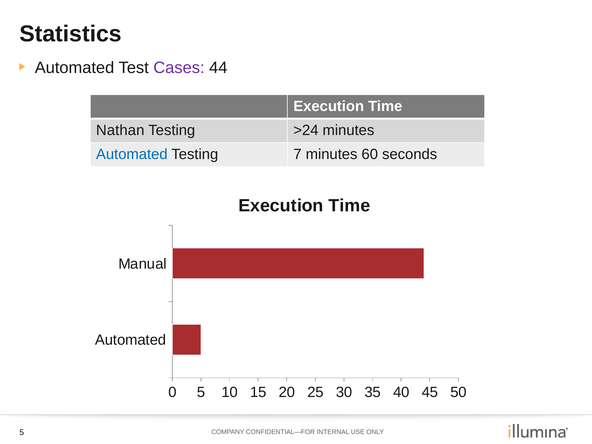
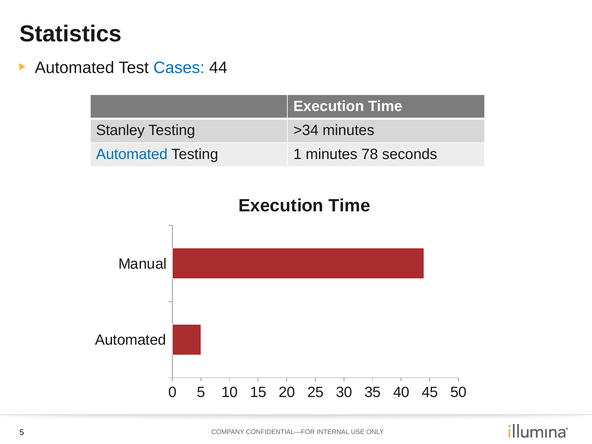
Cases colour: purple -> blue (179, 68)
Nathan: Nathan -> Stanley (120, 130)
>24: >24 -> >34 (306, 130)
7: 7 -> 1 (298, 154)
60: 60 -> 78 (370, 154)
